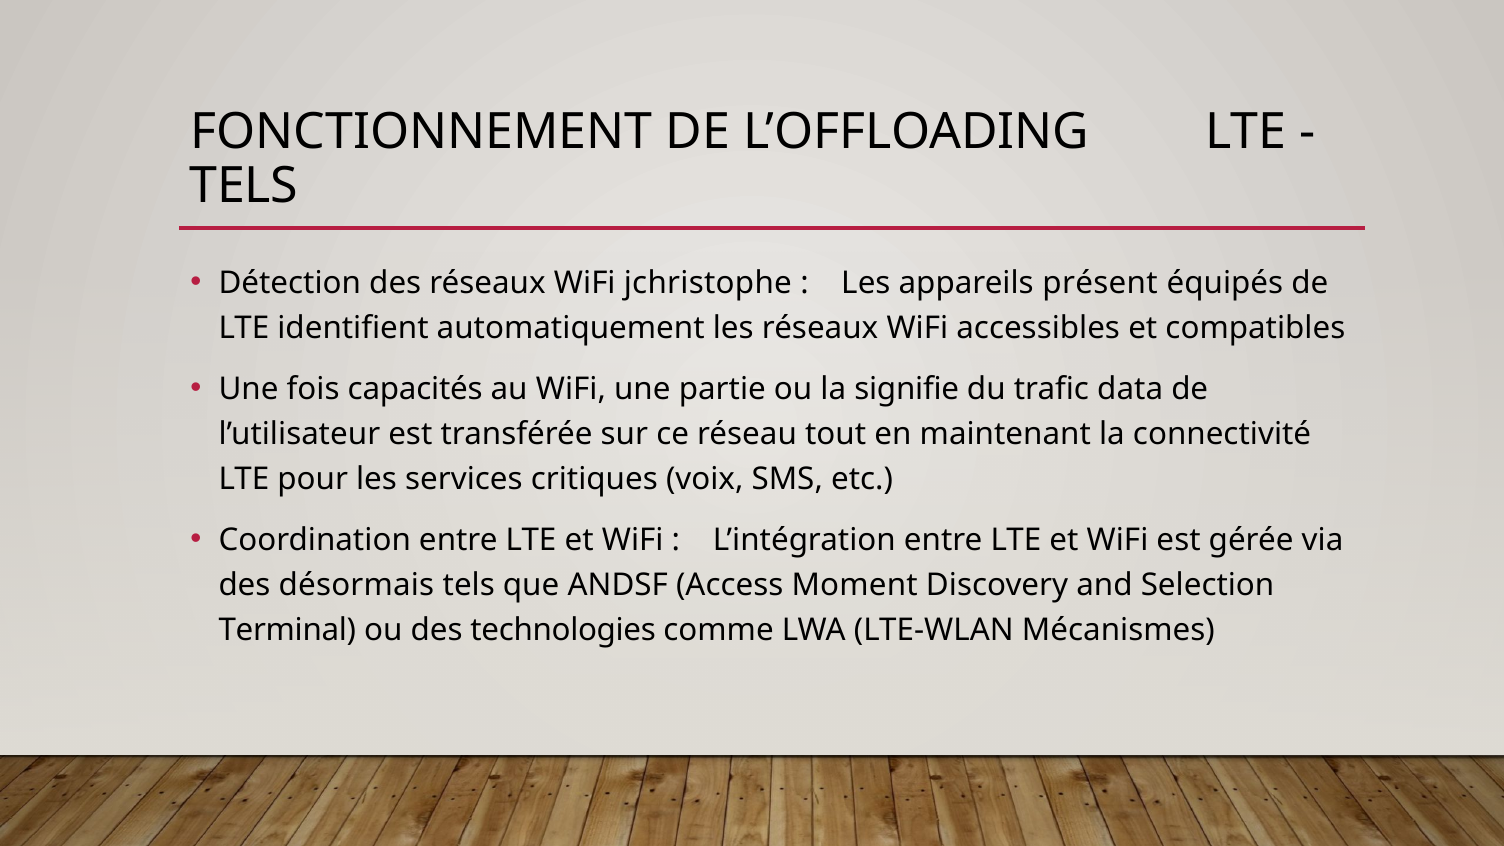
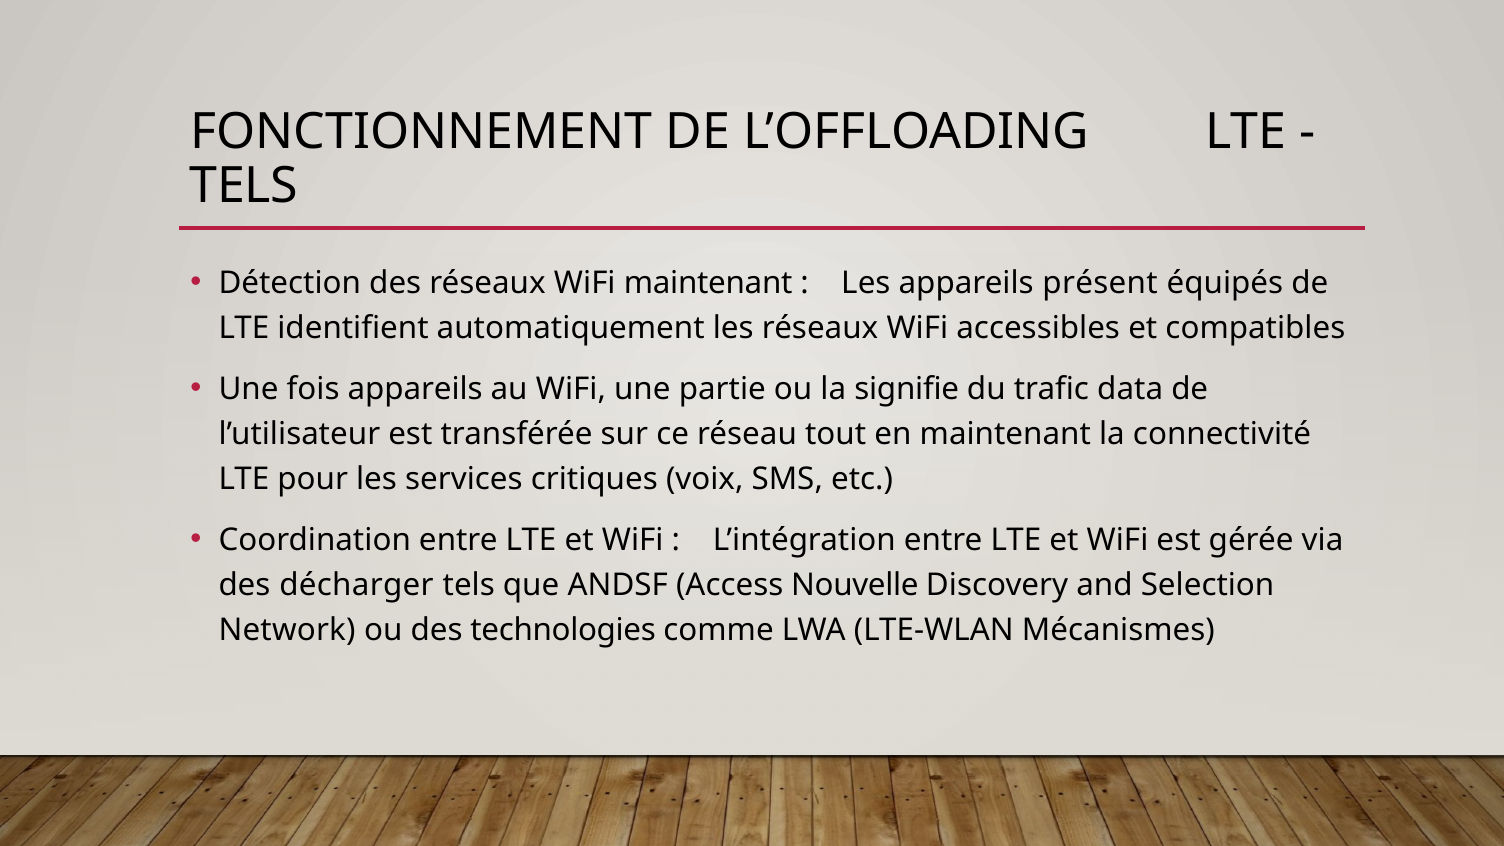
WiFi jchristophe: jchristophe -> maintenant (708, 283)
fois capacités: capacités -> appareils (415, 389)
désormais: désormais -> décharger (356, 585)
Moment: Moment -> Nouvelle (855, 585)
Terminal: Terminal -> Network (287, 630)
